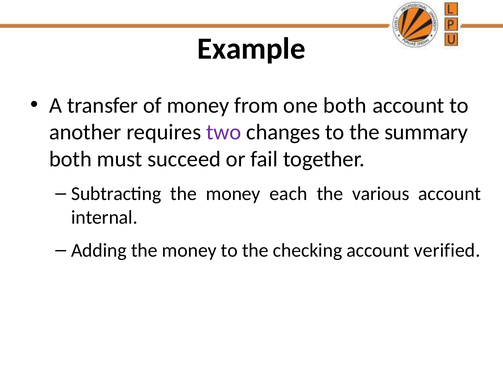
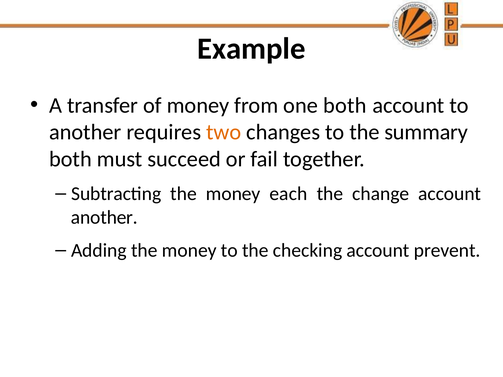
two colour: purple -> orange (224, 132)
various: various -> change (381, 194)
internal: internal -> another (104, 217)
verified: verified -> prevent (447, 251)
